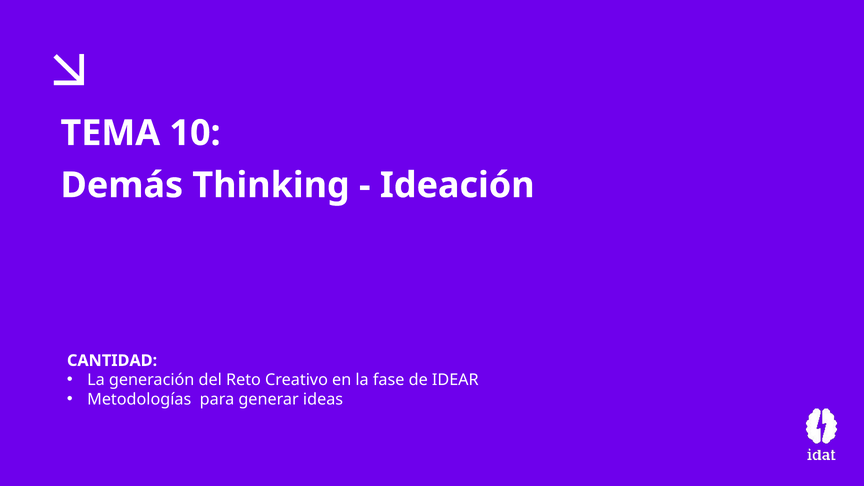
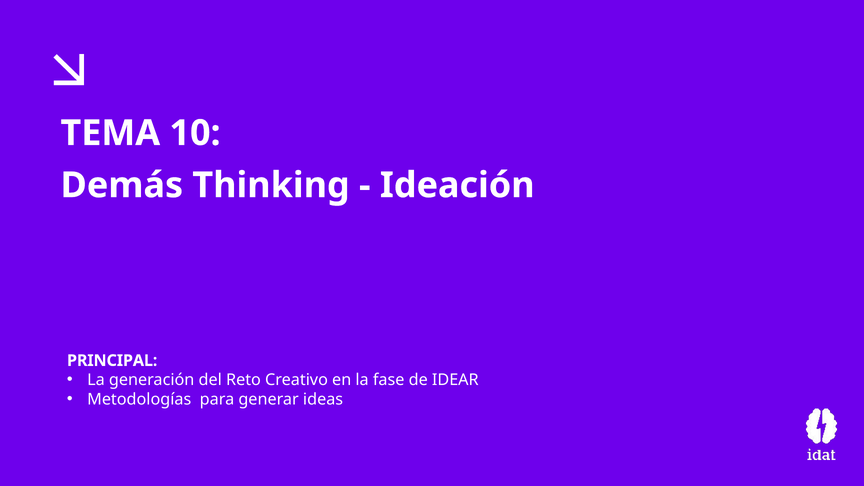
CANTIDAD: CANTIDAD -> PRINCIPAL (112, 361)
